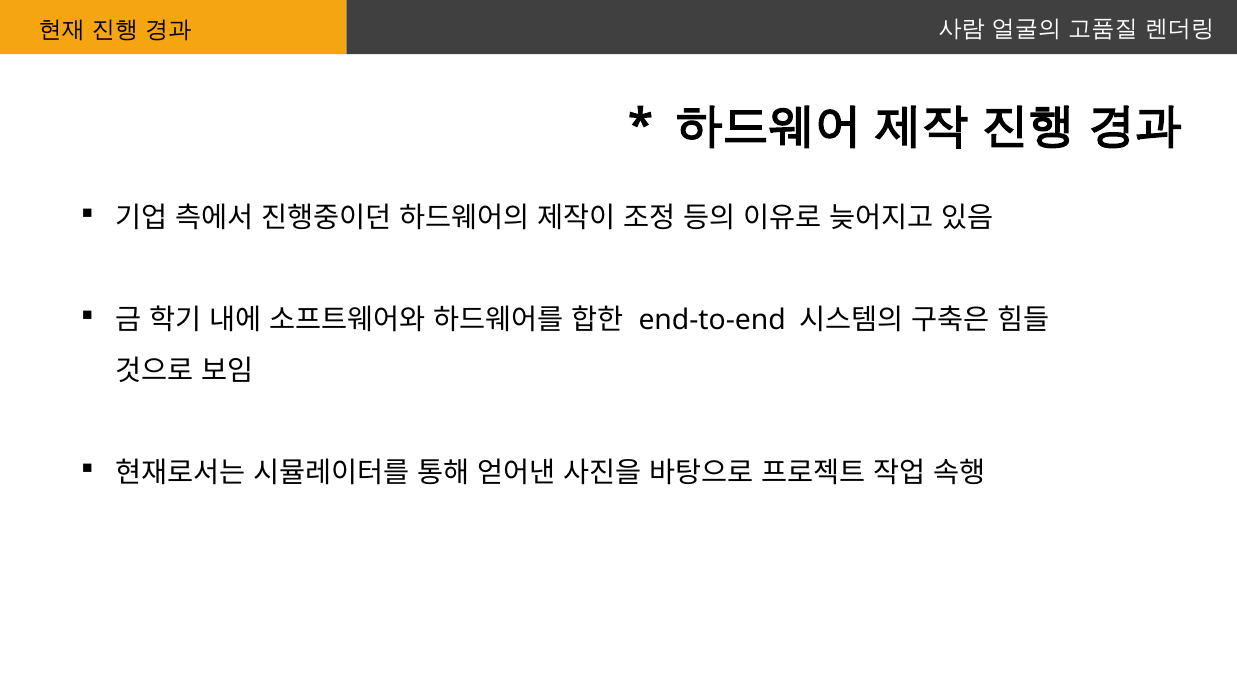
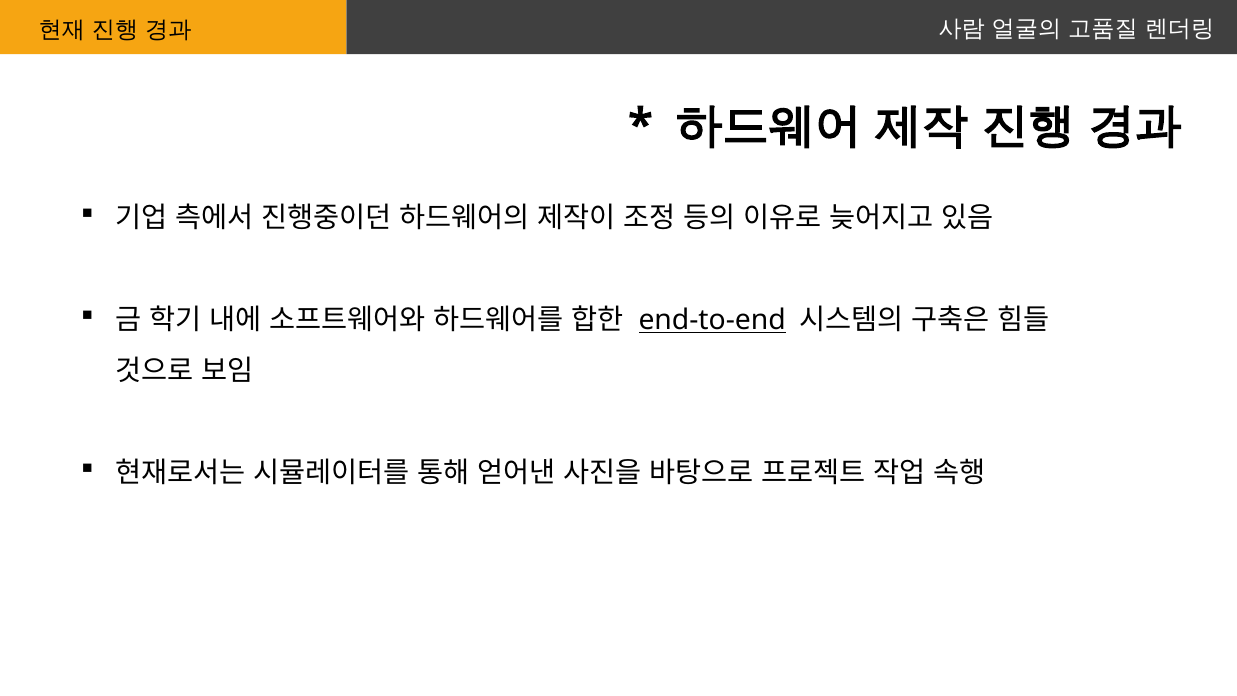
end-to-end underline: none -> present (712, 320)
